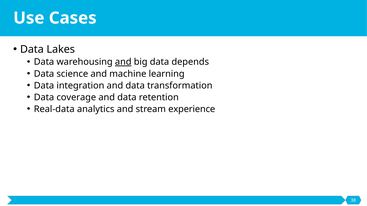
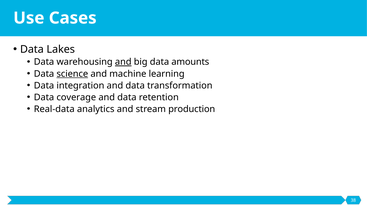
depends: depends -> amounts (190, 62)
science underline: none -> present (72, 74)
experience: experience -> production (192, 109)
